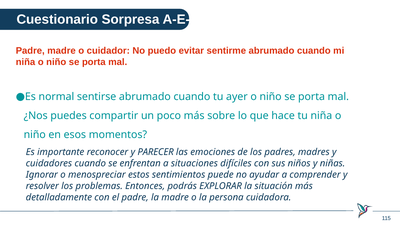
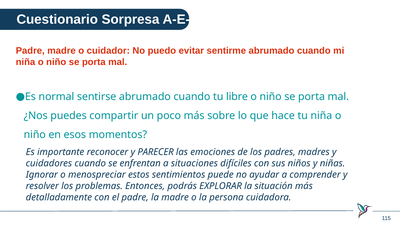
ayer: ayer -> libre (237, 97)
